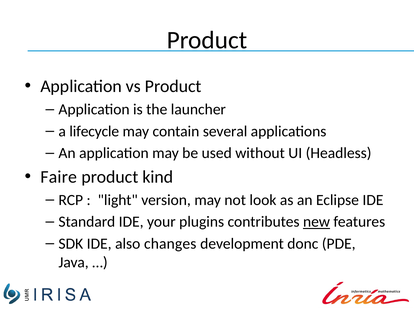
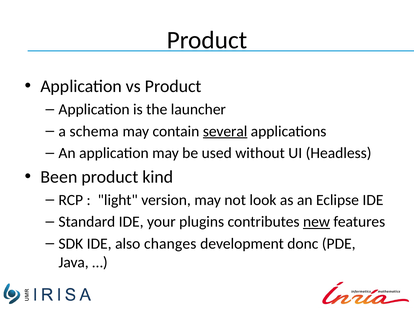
lifecycle: lifecycle -> schema (94, 131)
several underline: none -> present (225, 131)
Faire: Faire -> Been (59, 177)
